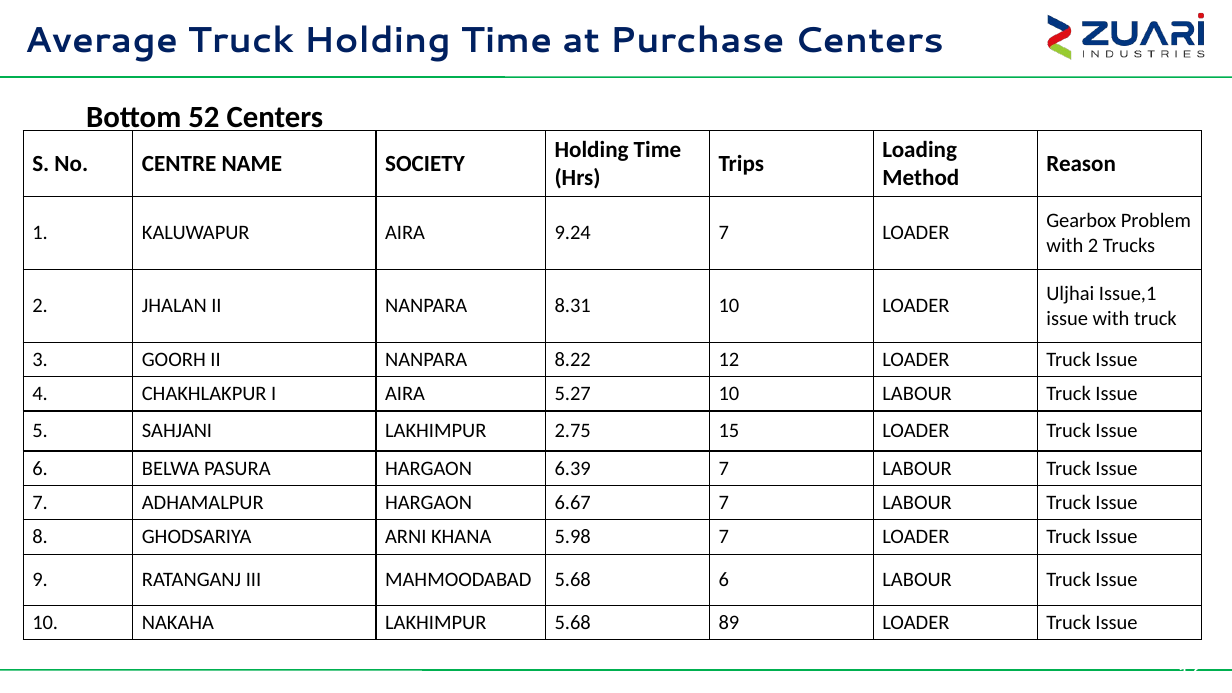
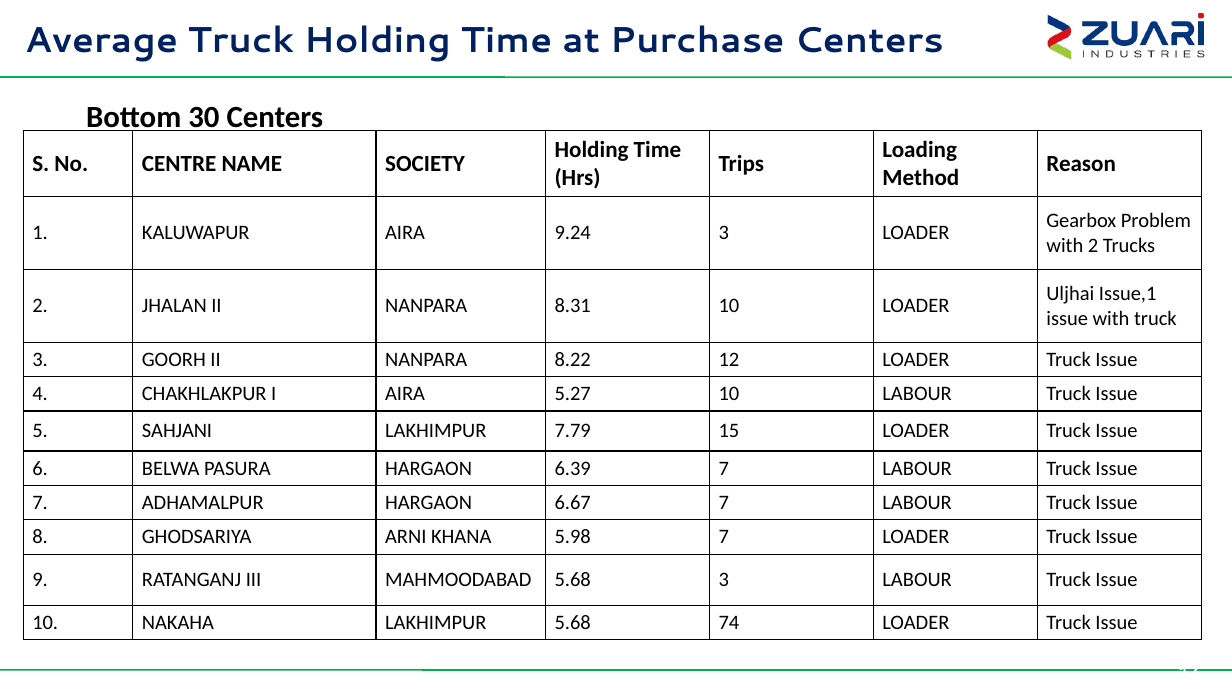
52: 52 -> 30 (204, 118)
9.24 7: 7 -> 3 (724, 233)
2.75: 2.75 -> 7.79 (573, 431)
5.68 6: 6 -> 3 (724, 580)
89: 89 -> 74 (729, 623)
